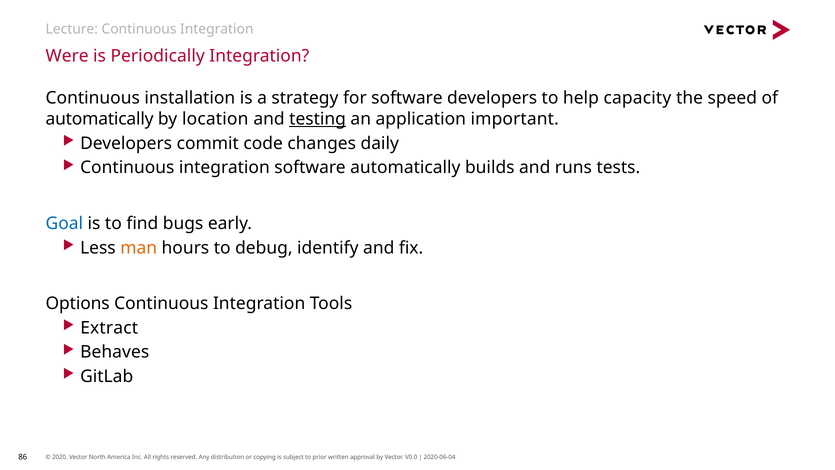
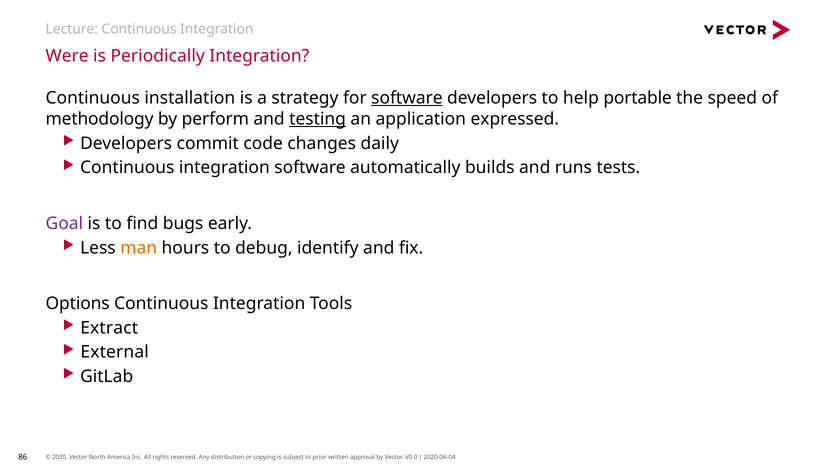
software underline: none -> present (407, 98)
capacity: capacity -> portable (638, 98)
automatically: automatically -> methodology (100, 119)
location: location -> perform (215, 119)
important: important -> expressed (515, 119)
Goal colour: blue -> purple (64, 223)
Behaves: Behaves -> External (115, 352)
